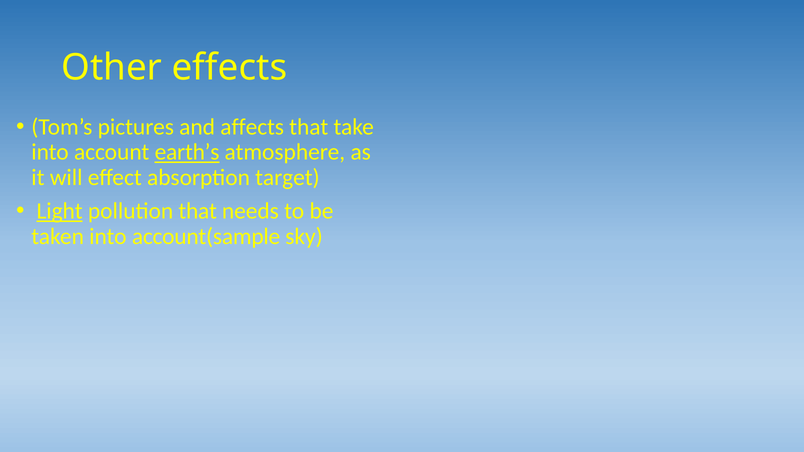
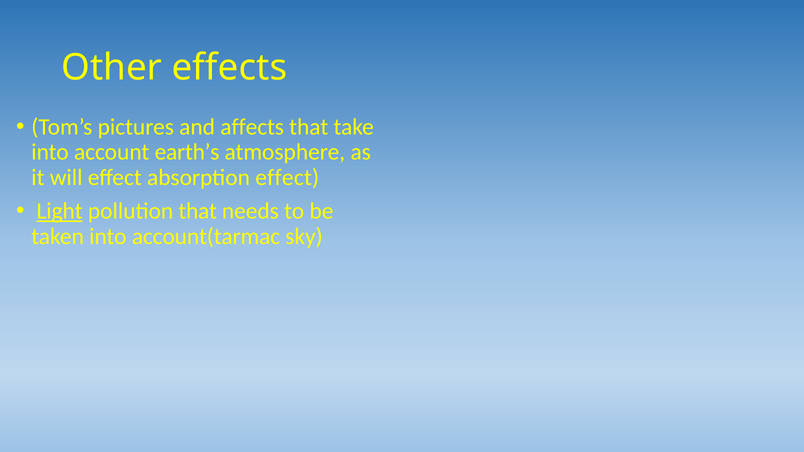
earth’s underline: present -> none (187, 152)
absorption target: target -> effect (287, 178)
account(sample: account(sample -> account(tarmac (206, 236)
